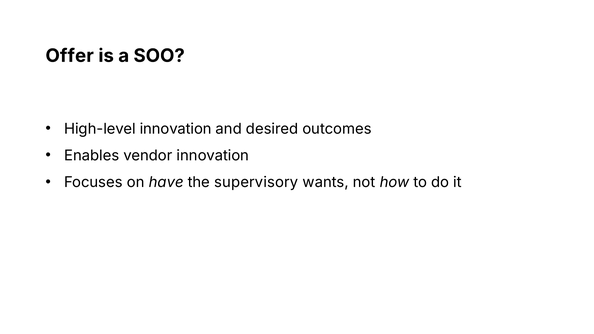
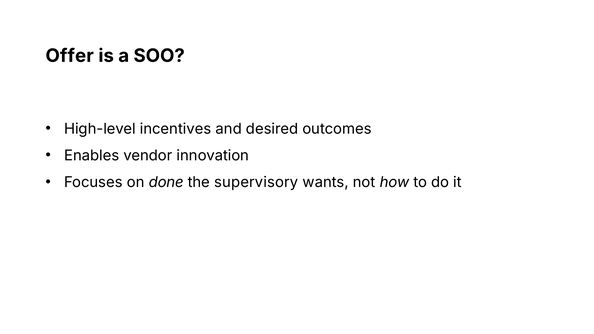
High-level innovation: innovation -> incentives (176, 129)
have: have -> done (166, 182)
